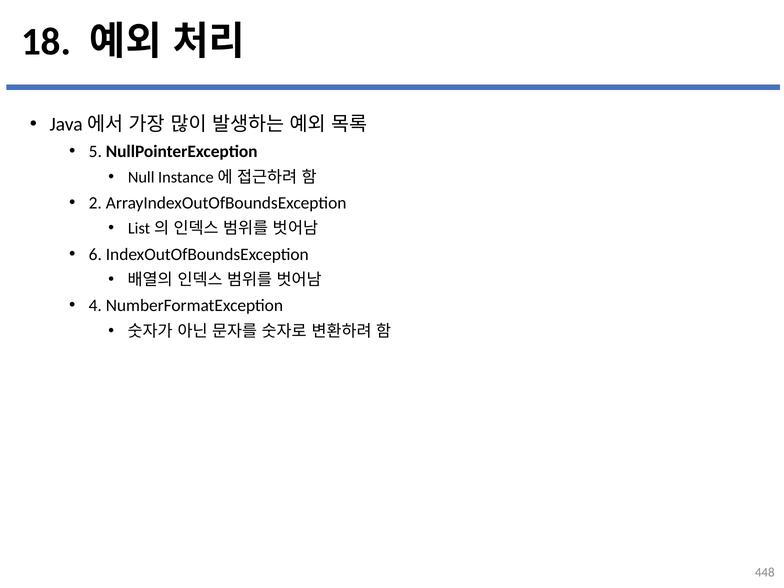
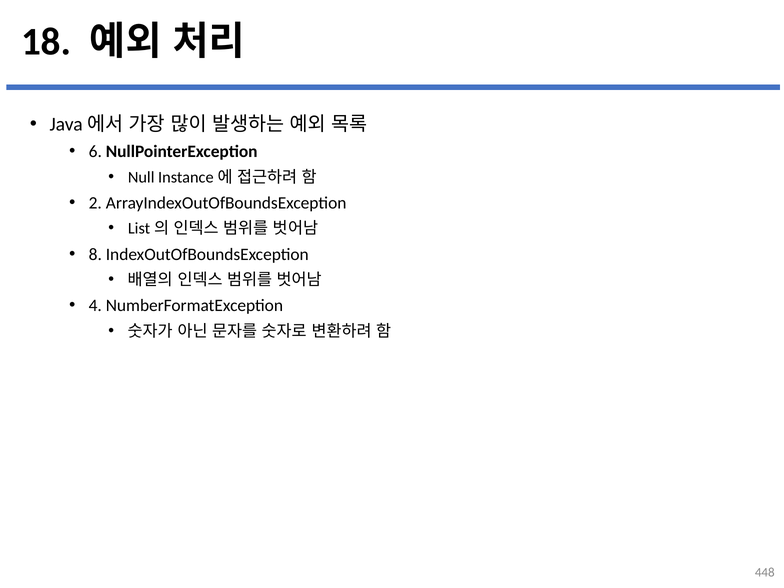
5: 5 -> 6 (95, 152)
6: 6 -> 8 (95, 254)
